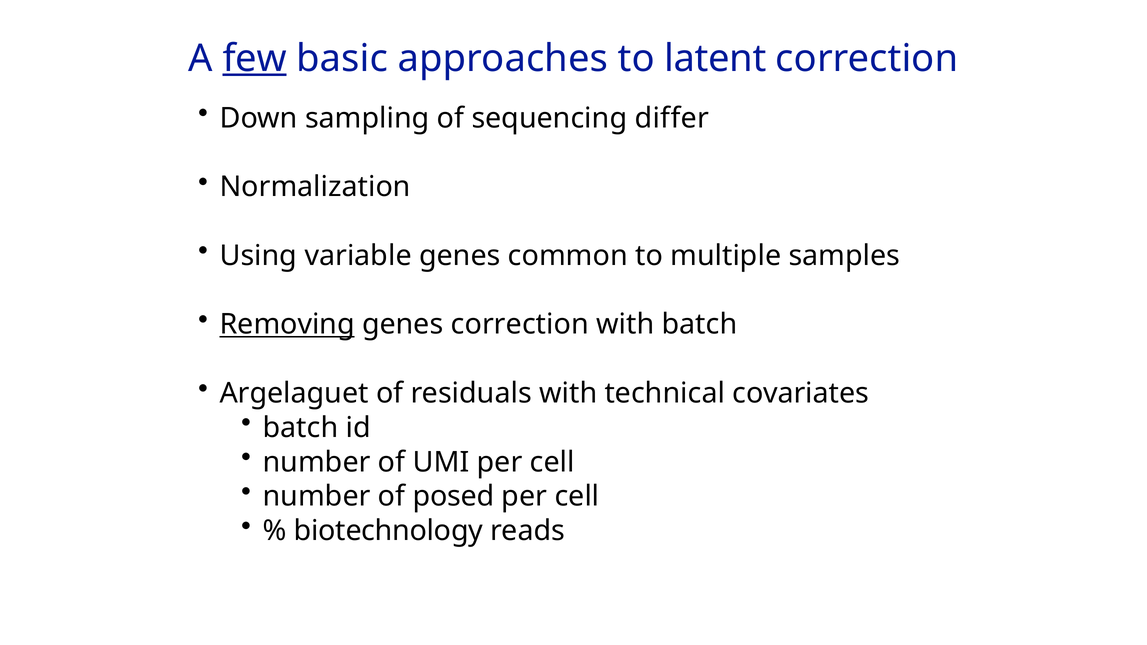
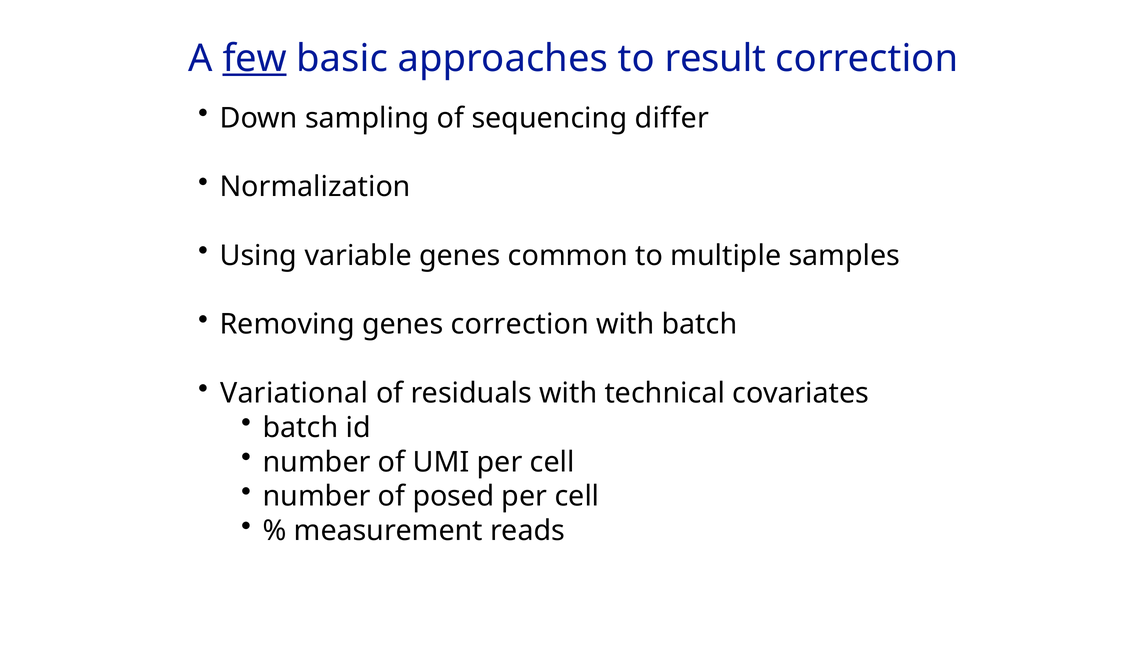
latent: latent -> result (715, 58)
Removing underline: present -> none (287, 325)
Argelaguet: Argelaguet -> Variational (294, 393)
biotechnology: biotechnology -> measurement (388, 531)
